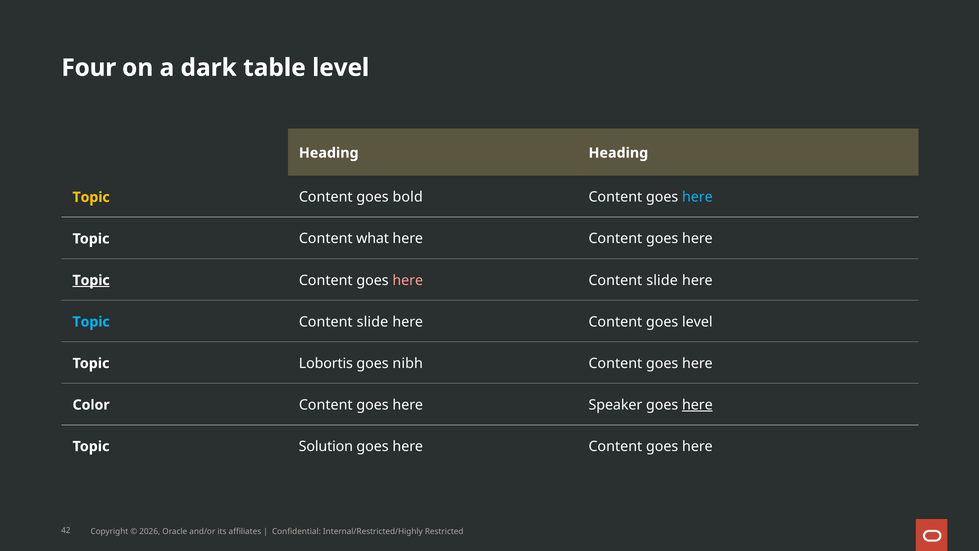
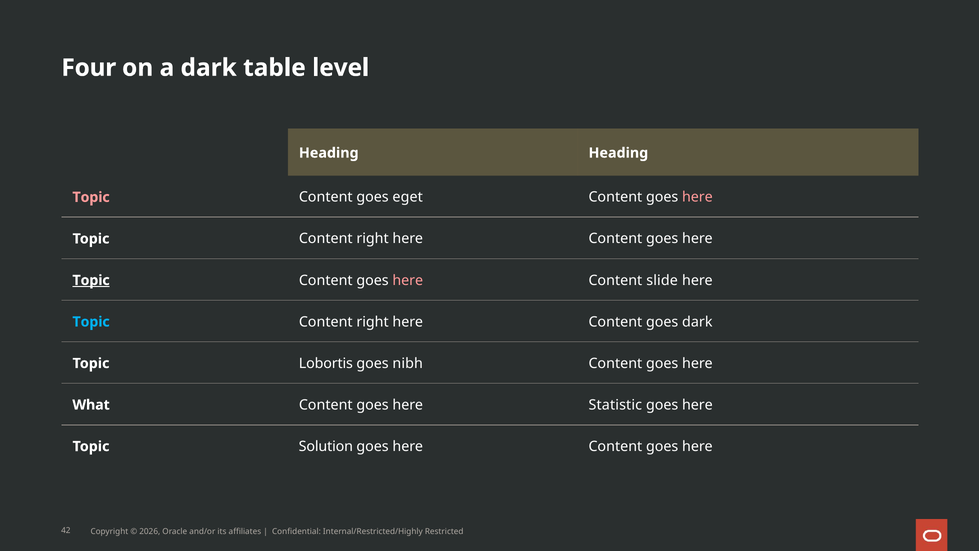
Topic colour: yellow -> pink (91, 197)
bold: bold -> eget (408, 197)
here colour: light blue -> pink (697, 197)
what: what -> right (373, 239)
slide: slide -> right (373, 322)
goes level: level -> dark (697, 322)
Color: Color -> What (91, 405)
Speaker: Speaker -> Statistic (615, 405)
here underline: present -> none (697, 405)
